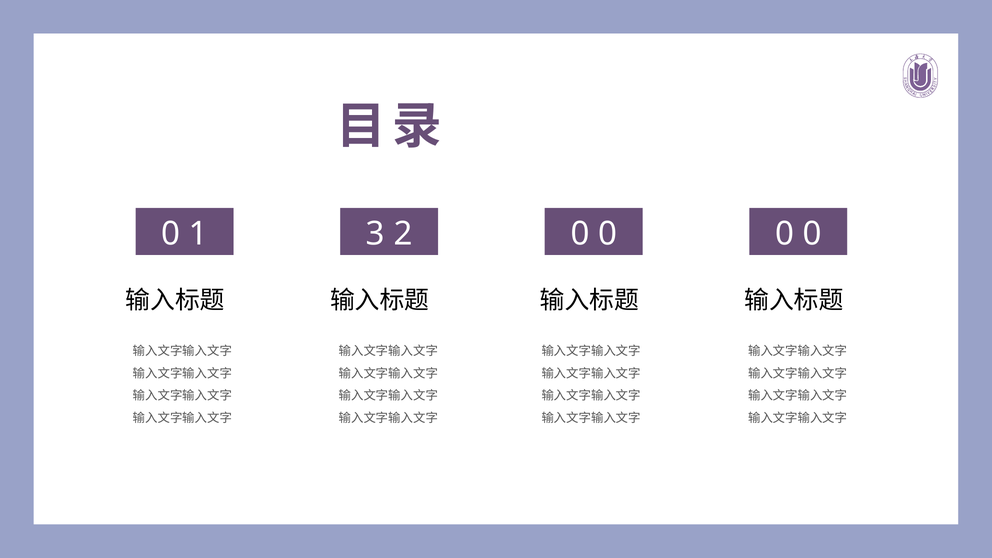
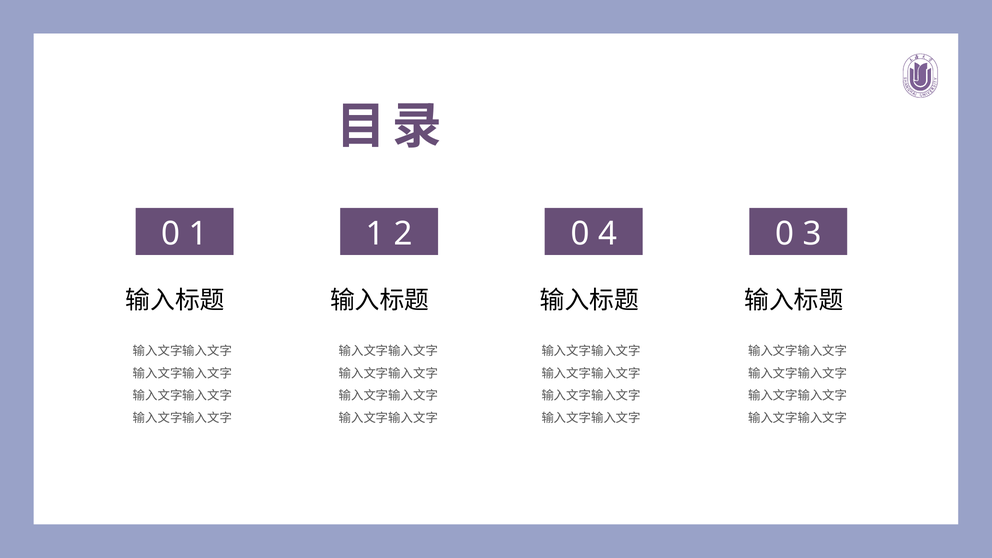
1 3: 3 -> 1 (375, 234)
2 0 0: 0 -> 4 (608, 234)
0: 0 -> 3 (812, 234)
